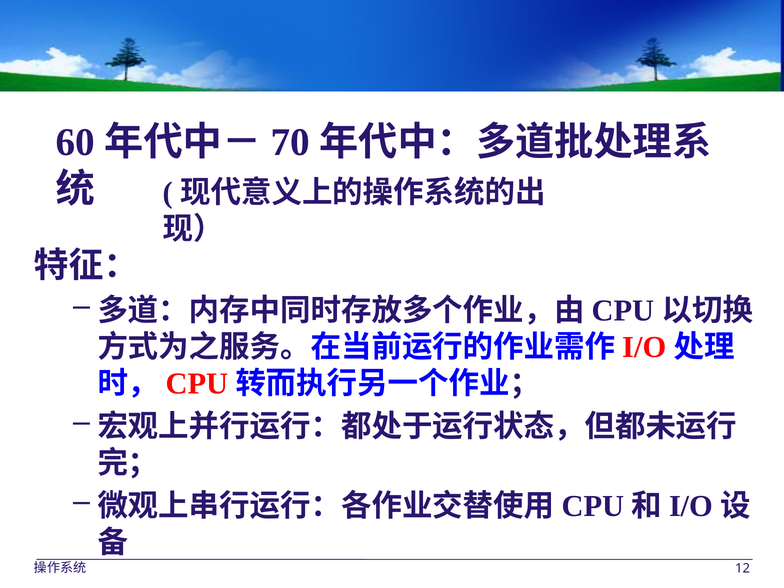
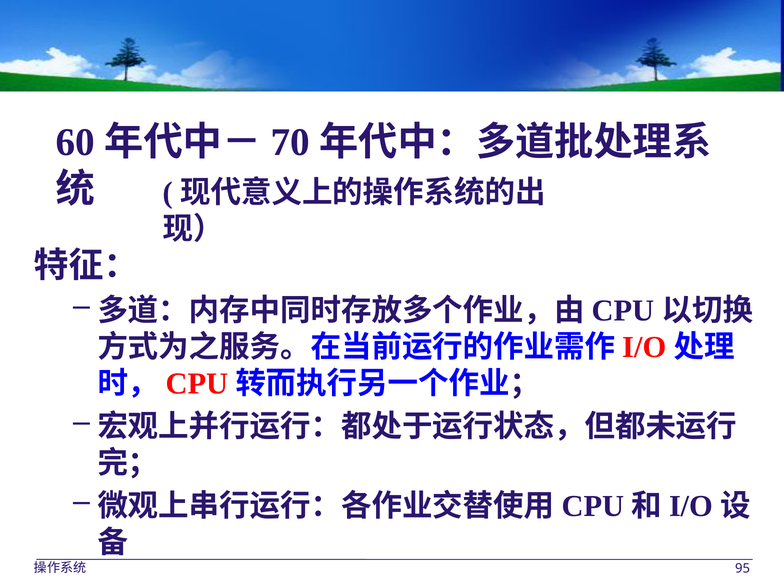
12: 12 -> 95 (743, 568)
